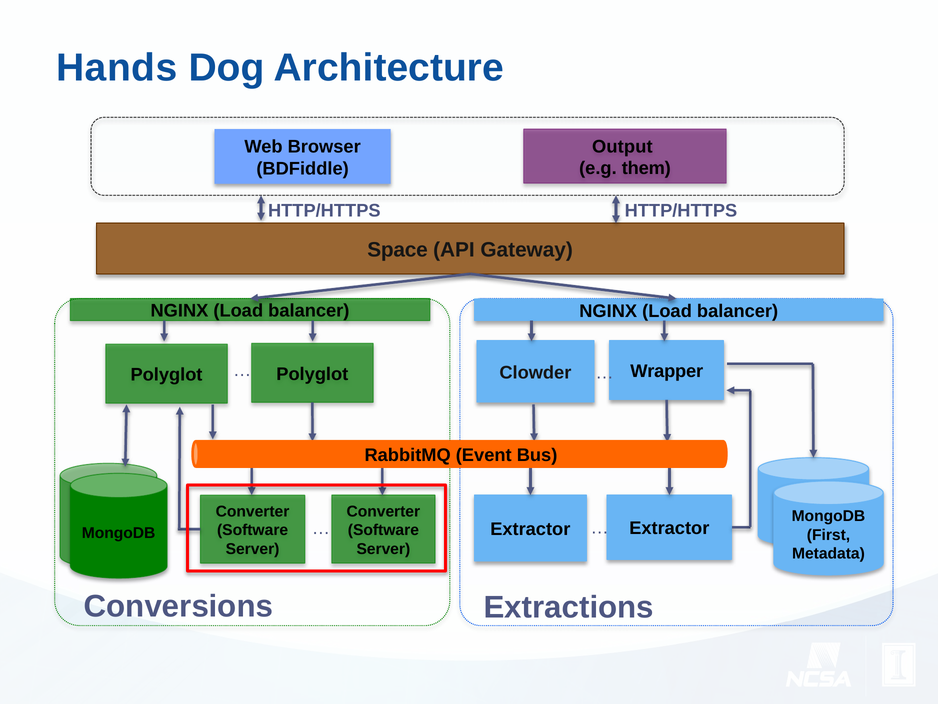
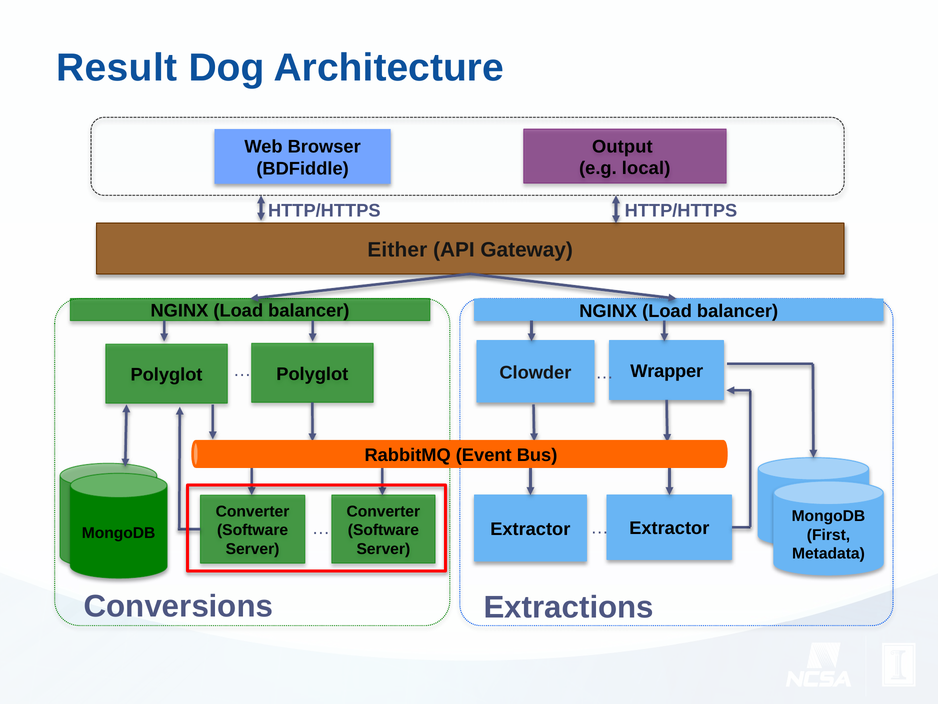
Hands: Hands -> Result (117, 68)
them: them -> local (646, 168)
Space: Space -> Either (397, 250)
